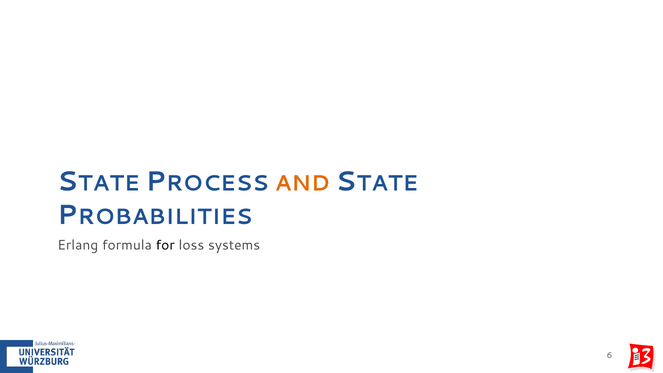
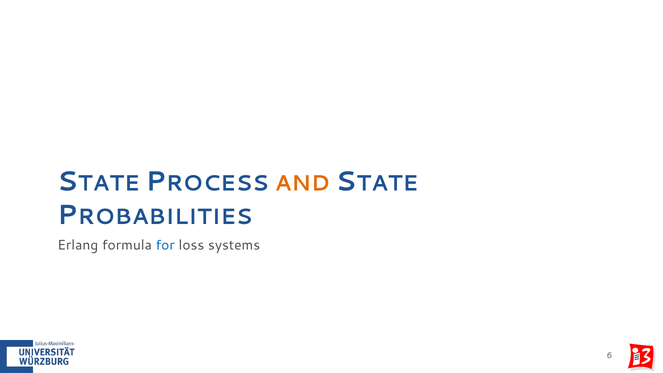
for colour: black -> blue (165, 245)
